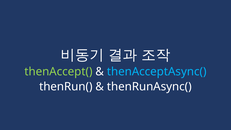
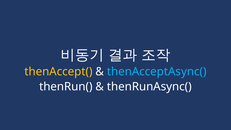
thenAccept( colour: light green -> yellow (58, 72)
